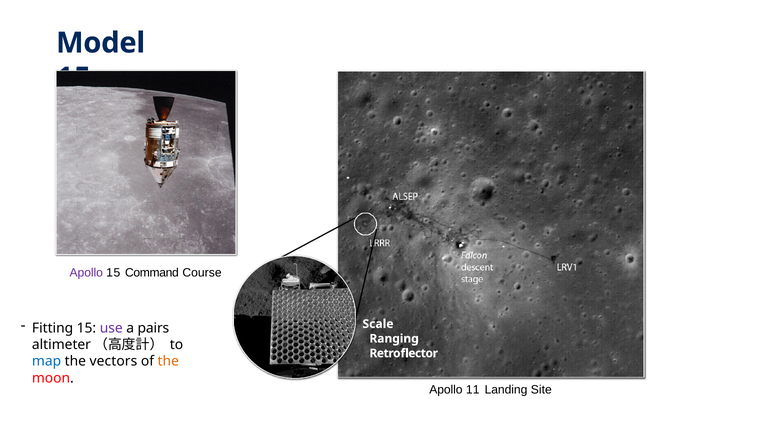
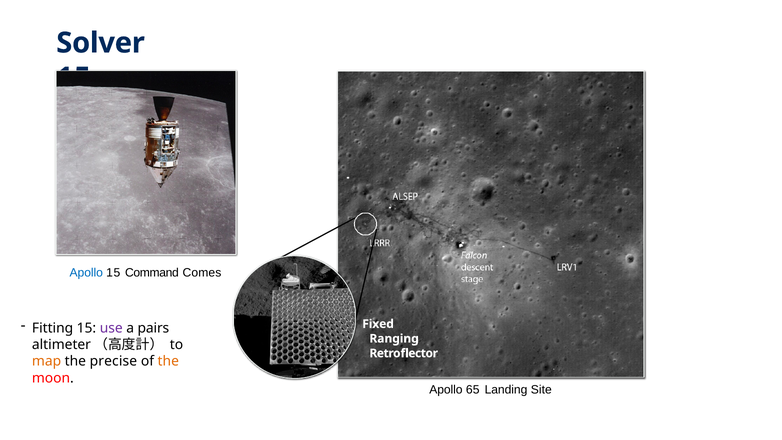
Model: Model -> Solver (101, 43)
Apollo colour: purple -> blue (86, 273)
Course: Course -> Comes (202, 273)
Scale: Scale -> Fixed (378, 324)
map colour: blue -> orange (47, 361)
vectors: vectors -> precise (113, 361)
11: 11 -> 65 (473, 389)
